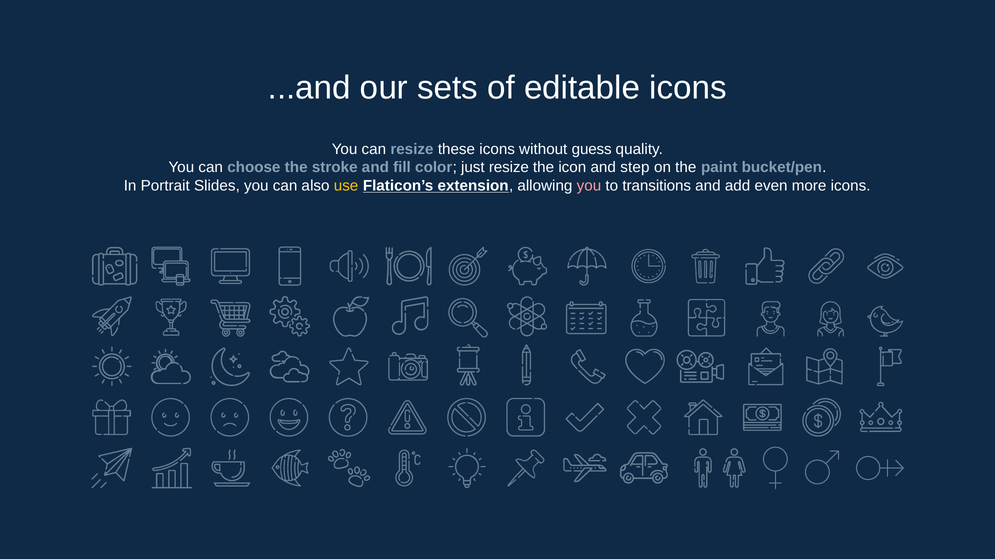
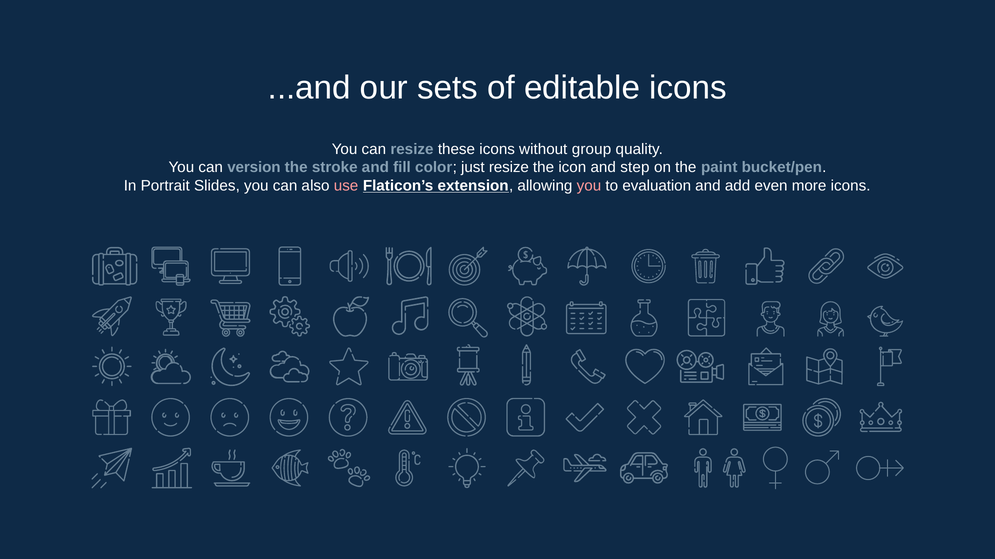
guess: guess -> group (592, 149)
choose: choose -> version (254, 168)
use colour: yellow -> pink (346, 186)
transitions: transitions -> evaluation (657, 186)
